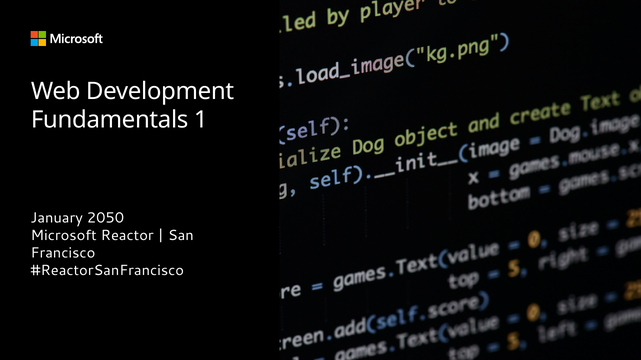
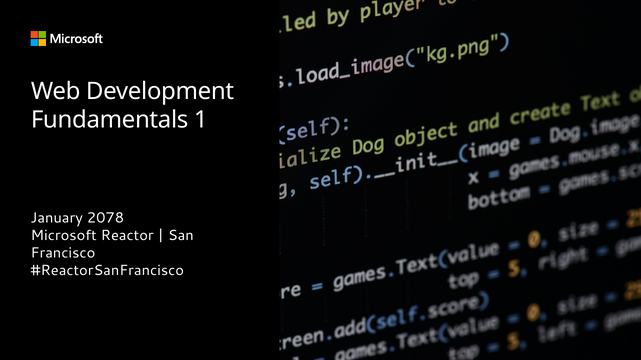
2050: 2050 -> 2078 (105, 218)
